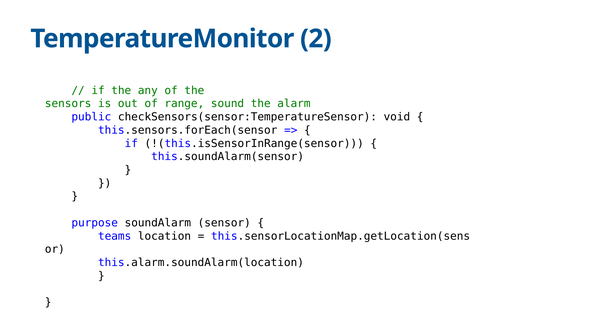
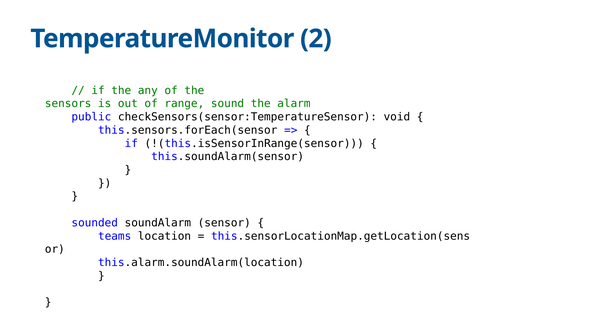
purpose: purpose -> sounded (95, 223)
